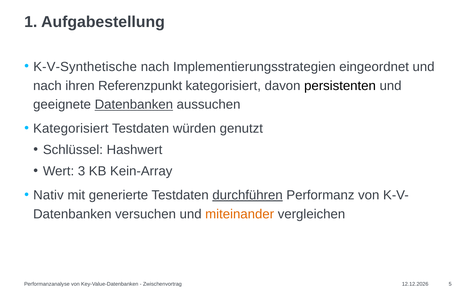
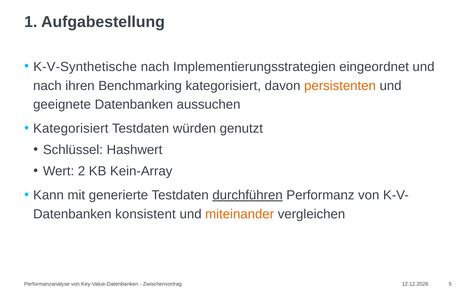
Referenzpunkt: Referenzpunkt -> Benchmarking (140, 86)
persistenten colour: black -> orange (340, 86)
Datenbanken underline: present -> none (134, 105)
3: 3 -> 2 (82, 171)
Nativ: Nativ -> Kann (49, 195)
versuchen: versuchen -> konsistent (145, 214)
